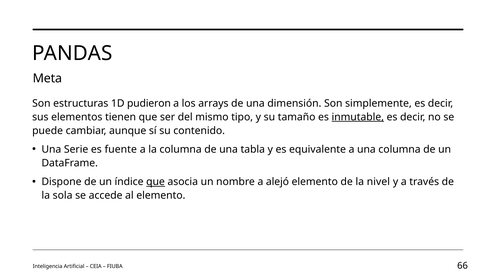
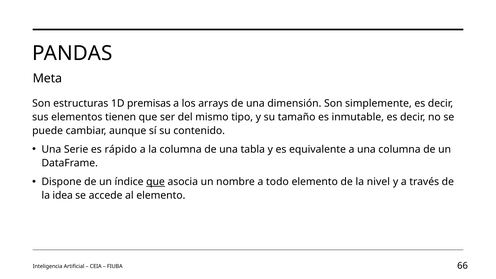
pudieron: pudieron -> premisas (149, 103)
inmutable underline: present -> none (358, 117)
fuente: fuente -> rápido (121, 149)
alejó: alejó -> todo (277, 182)
sola: sola -> idea (63, 196)
